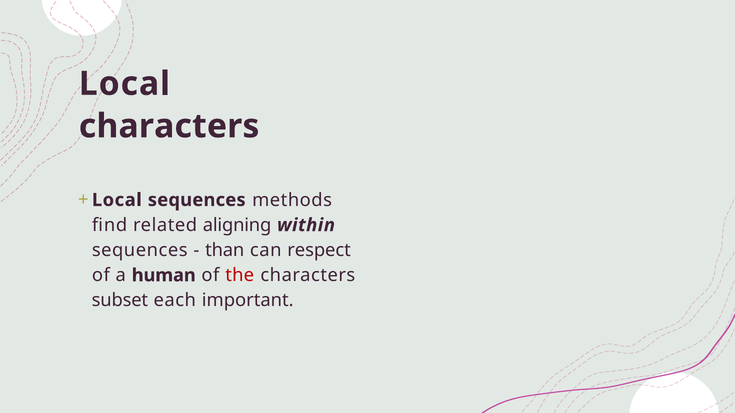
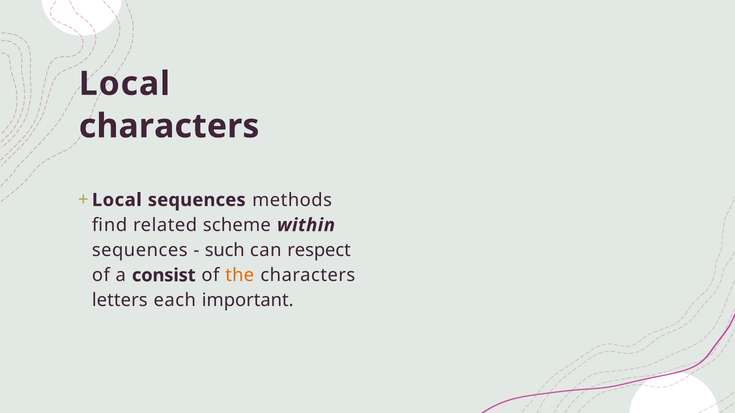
aligning: aligning -> scheme (237, 225)
than: than -> such (225, 250)
human: human -> consist (164, 276)
the colour: red -> orange (240, 276)
subset: subset -> letters (120, 301)
